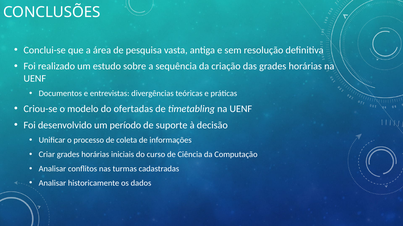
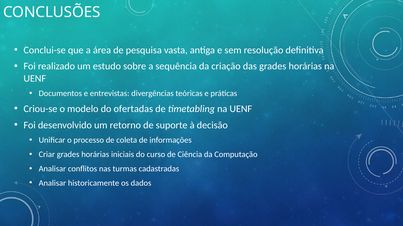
período: período -> retorno (125, 125)
